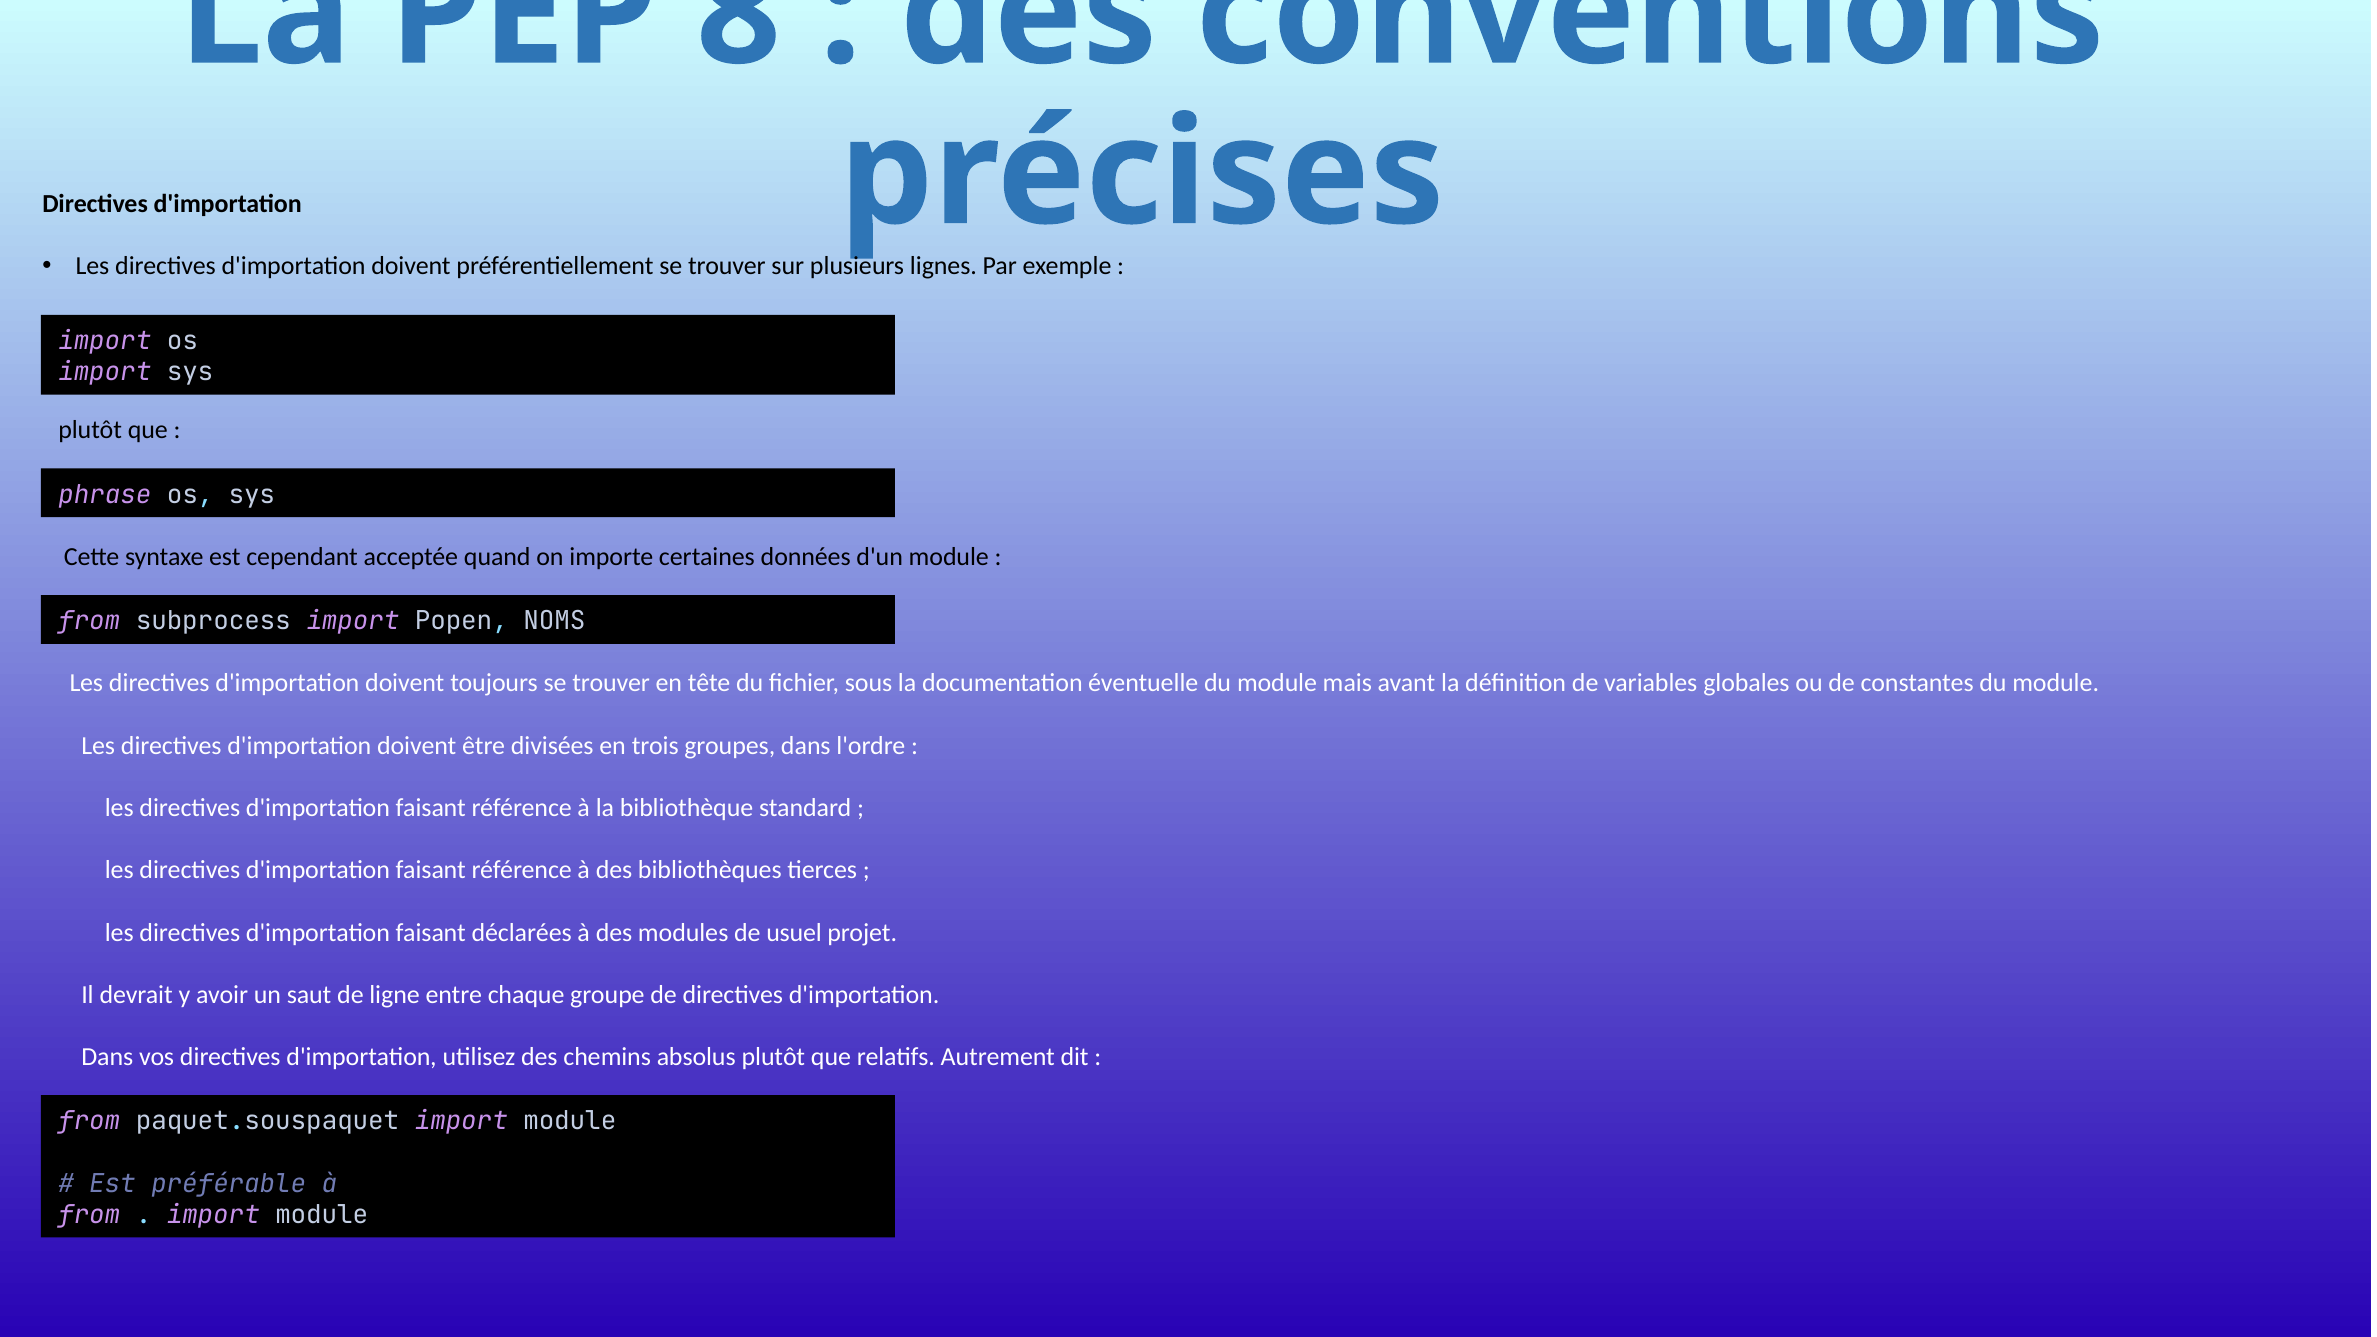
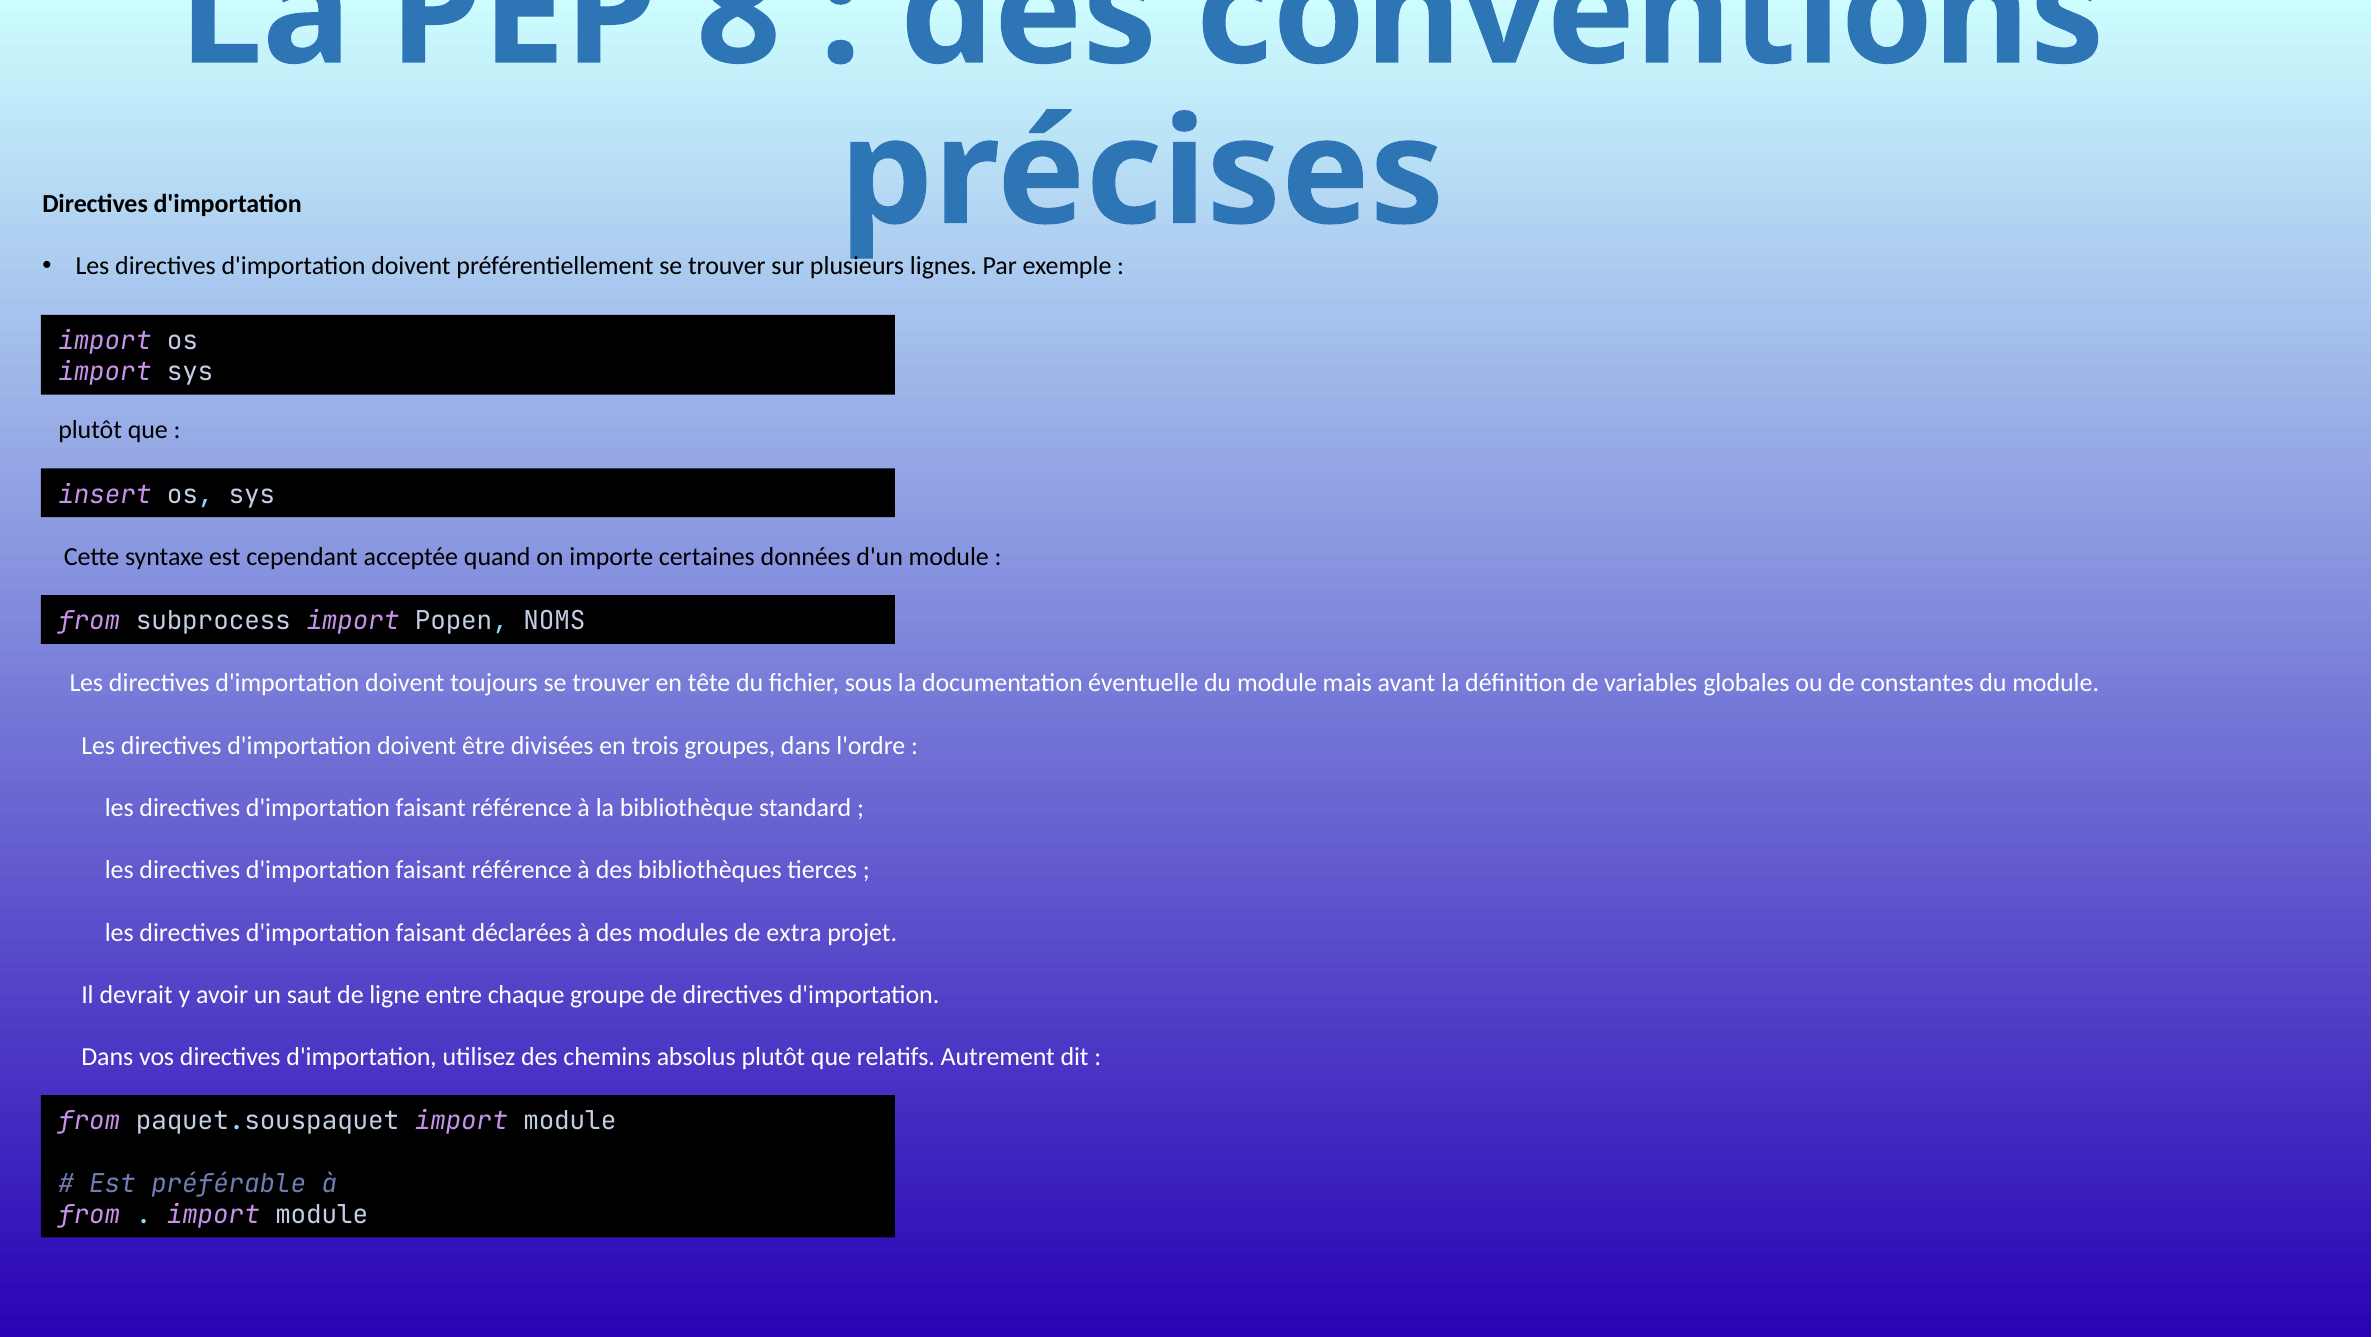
phrase: phrase -> insert (105, 495)
usuel: usuel -> extra (794, 932)
